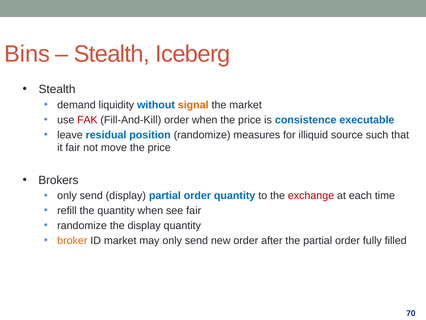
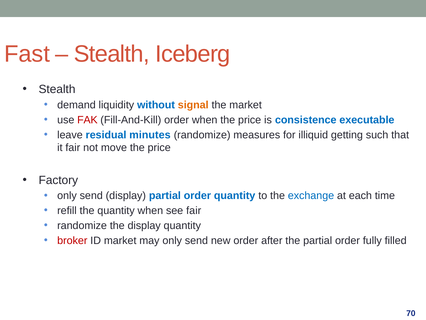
Bins: Bins -> Fast (27, 54)
position: position -> minutes (150, 135)
source: source -> getting (347, 135)
Brokers: Brokers -> Factory (58, 180)
exchange colour: red -> blue (311, 195)
broker colour: orange -> red (72, 240)
